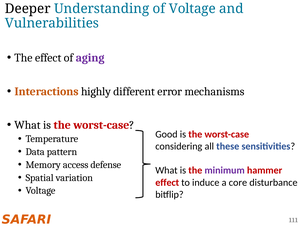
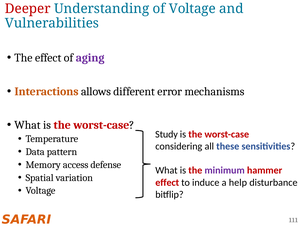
Deeper colour: black -> red (28, 9)
highly: highly -> allows (96, 91)
Good: Good -> Study (167, 134)
core: core -> help (238, 182)
